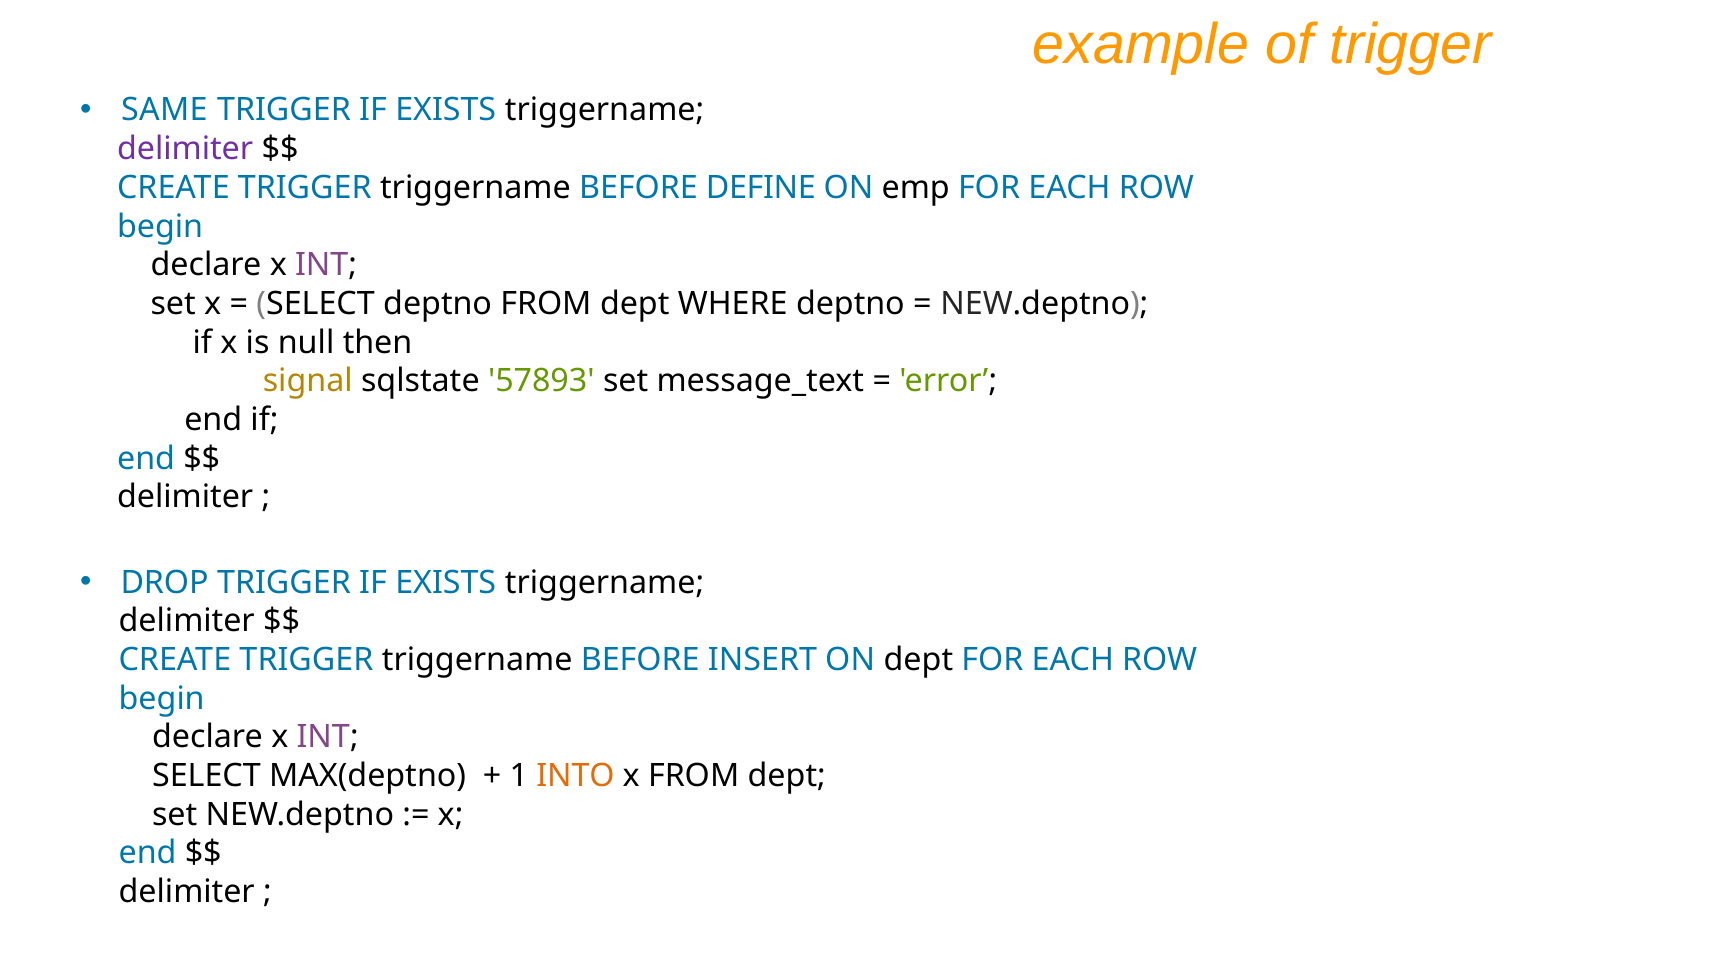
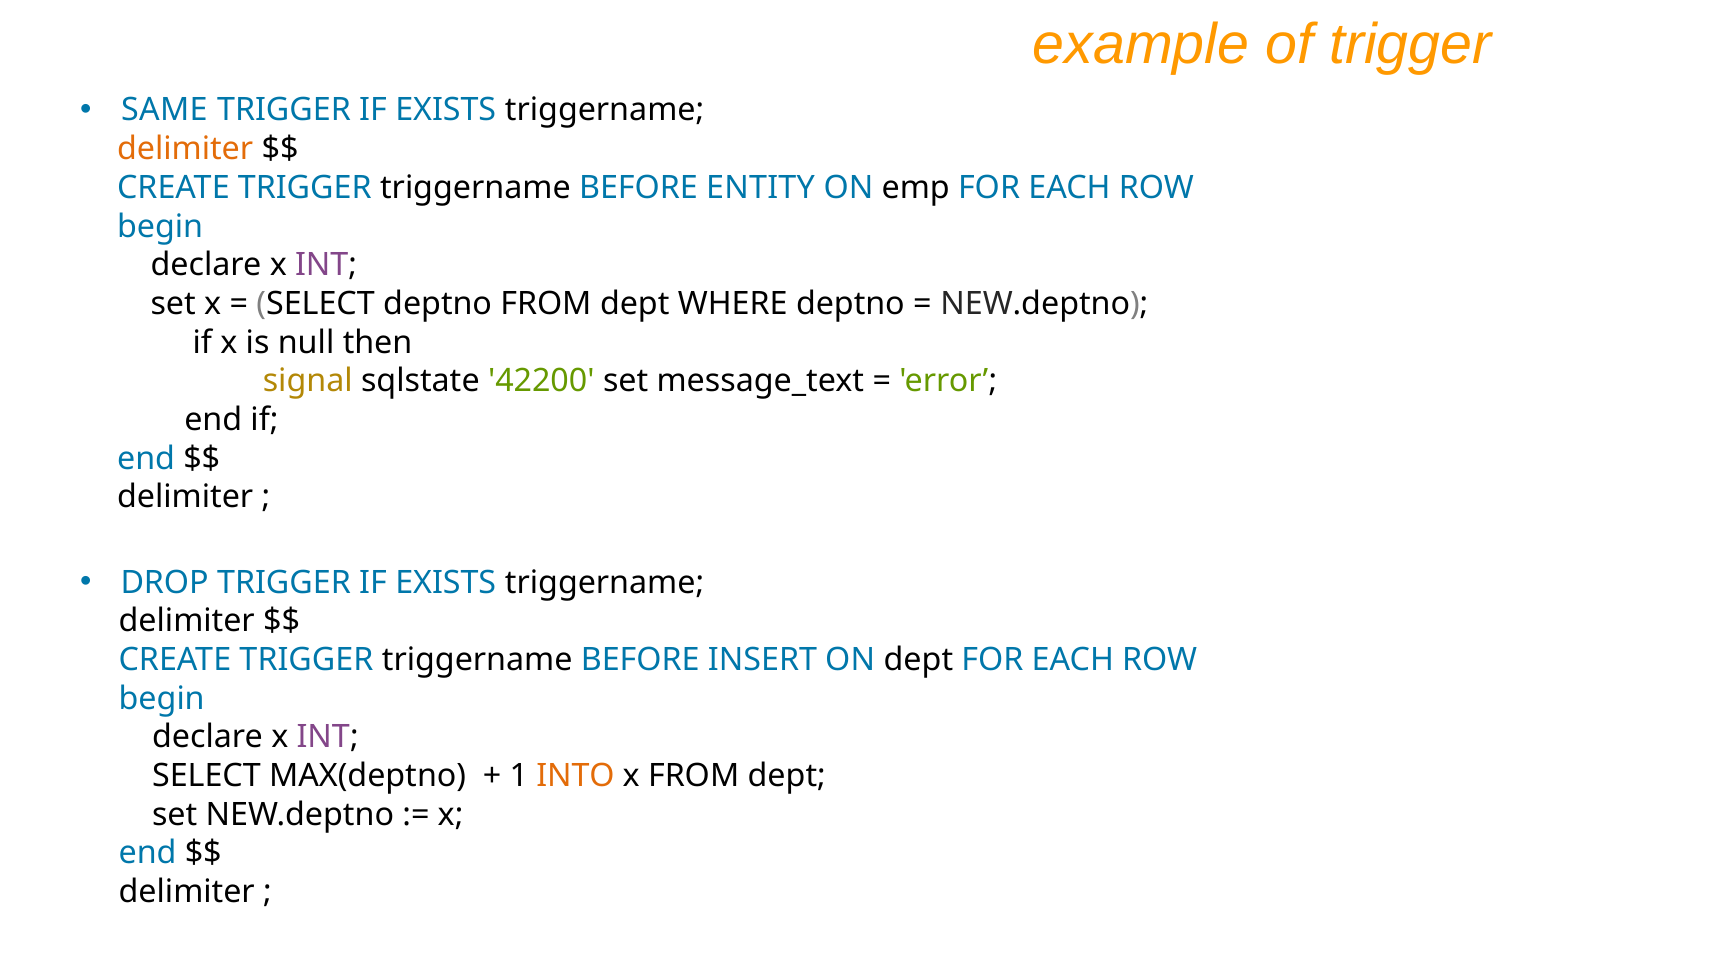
delimiter colour: purple -> orange (185, 149)
DEFINE: DEFINE -> ENTITY (761, 188)
57893: 57893 -> 42200 (541, 381)
